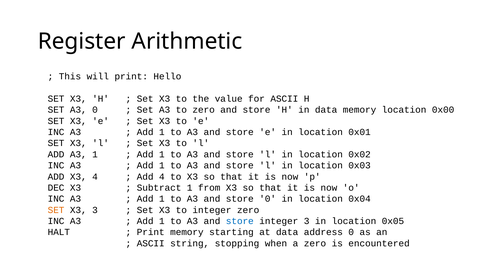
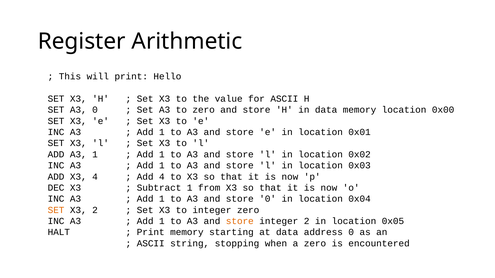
X3 3: 3 -> 2 (95, 210)
store colour: blue -> orange (240, 221)
integer 3: 3 -> 2 (307, 221)
